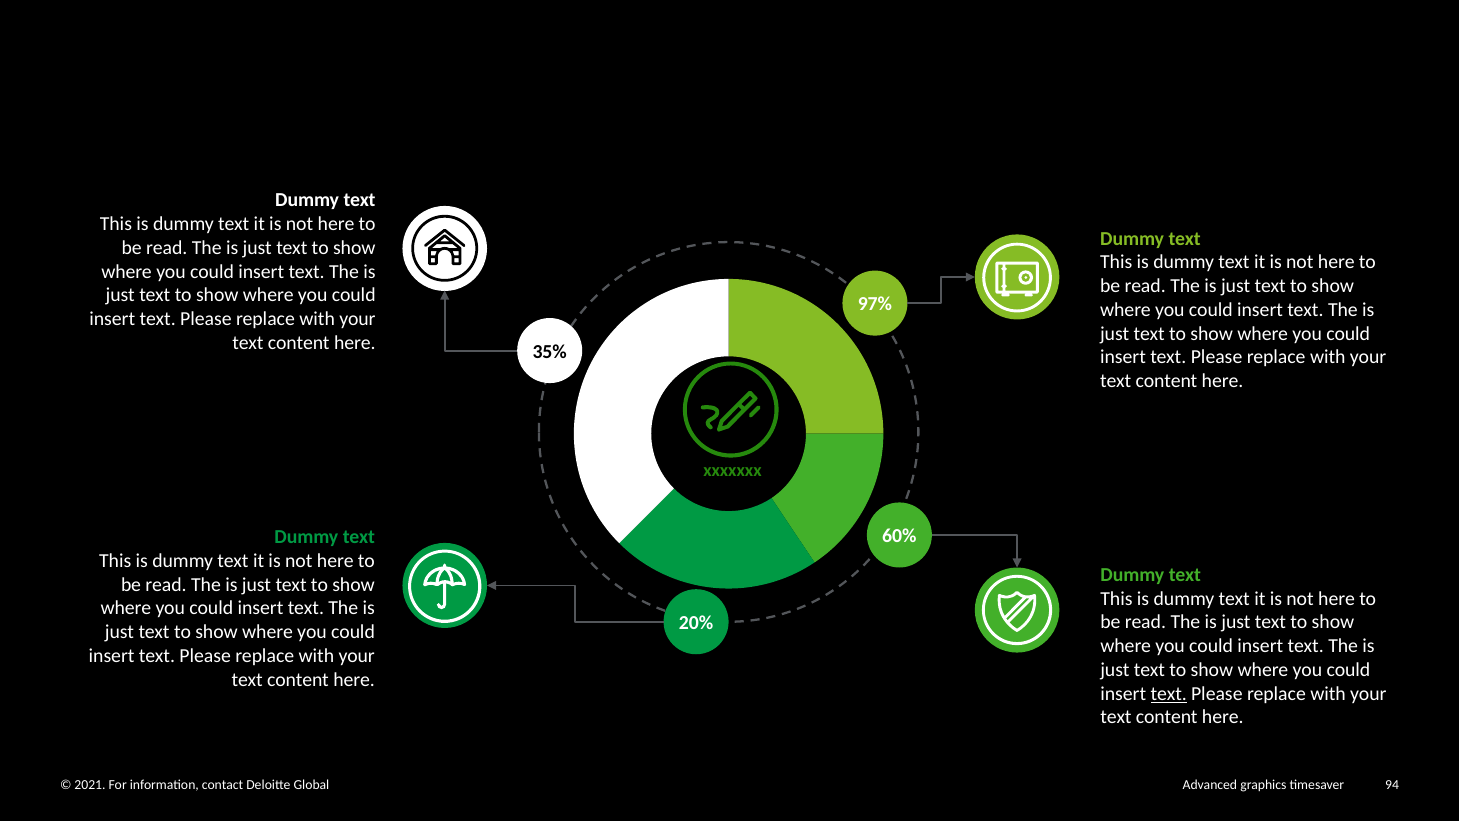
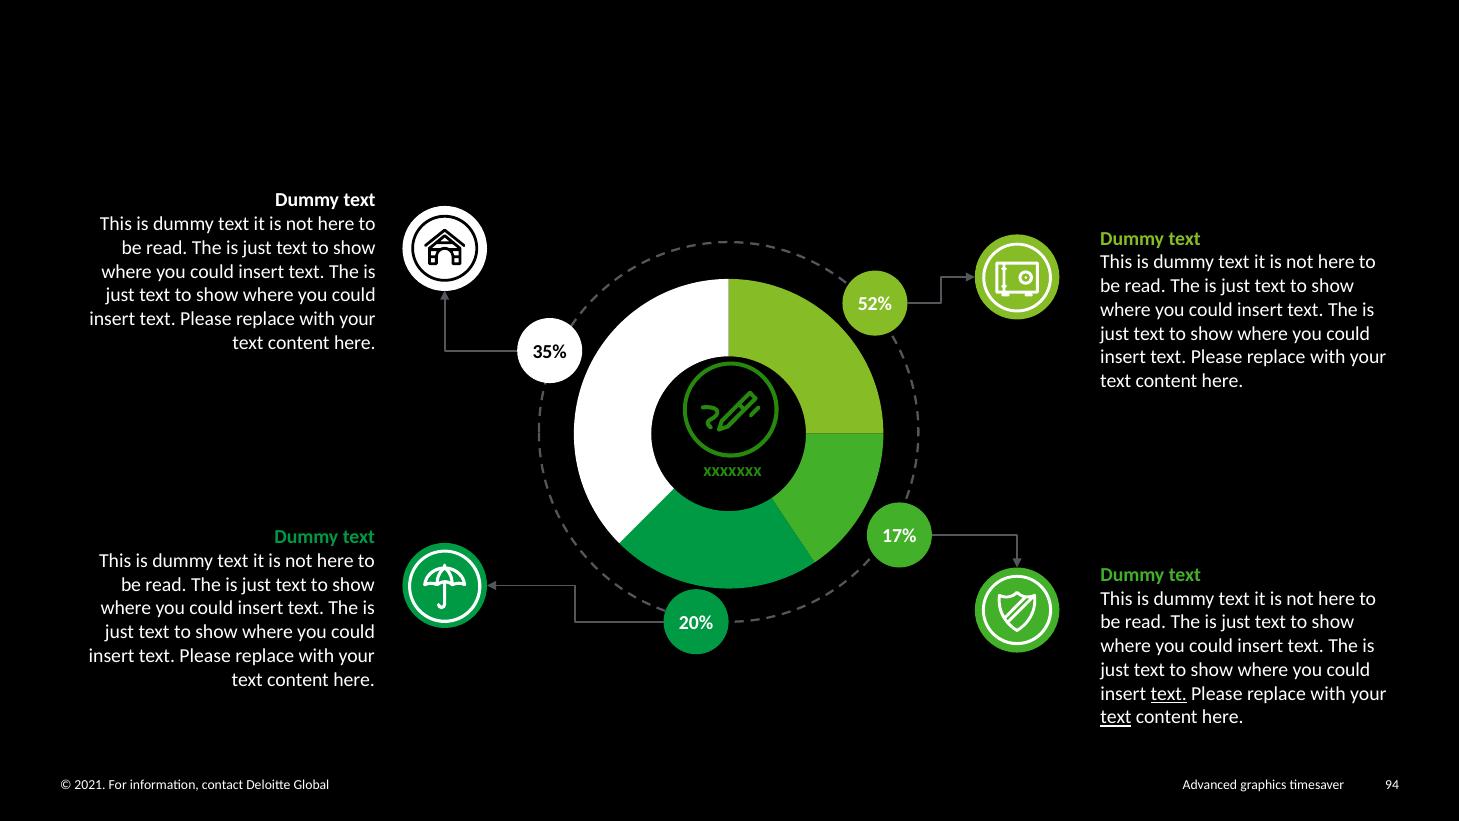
97%: 97% -> 52% (875, 304)
60%: 60% -> 17% (899, 536)
text underline: none -> present (1116, 717)
